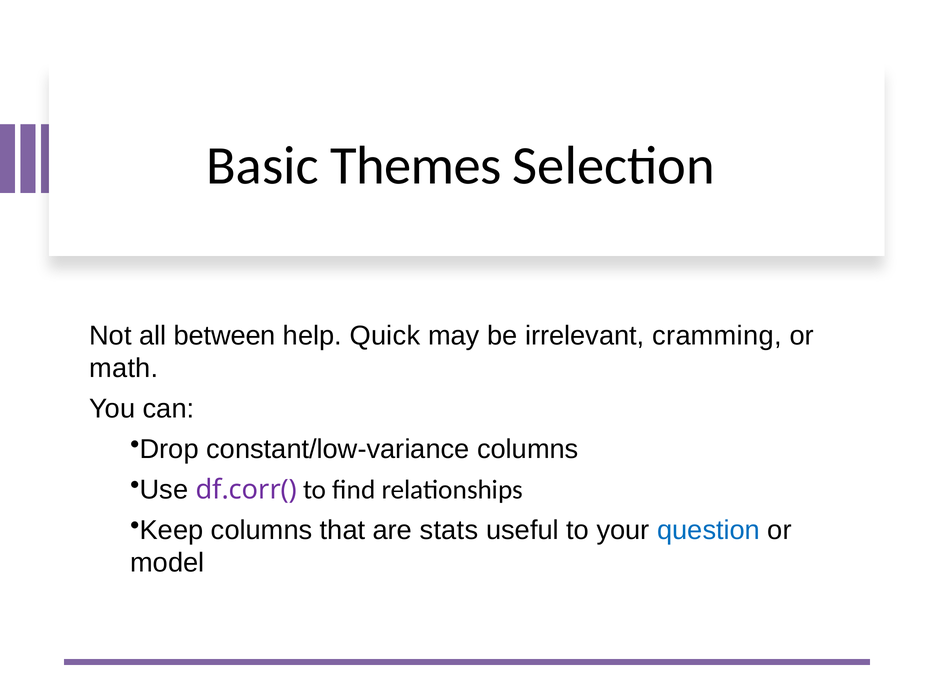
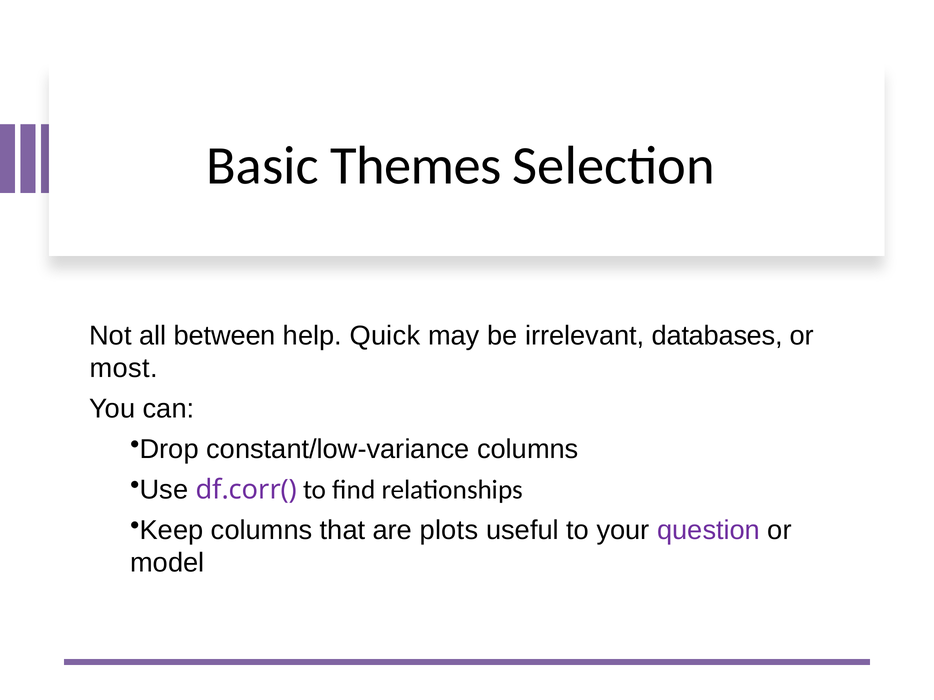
cramming: cramming -> databases (717, 336)
math: math -> most (124, 368)
stats: stats -> plots (449, 530)
question colour: blue -> purple (709, 530)
